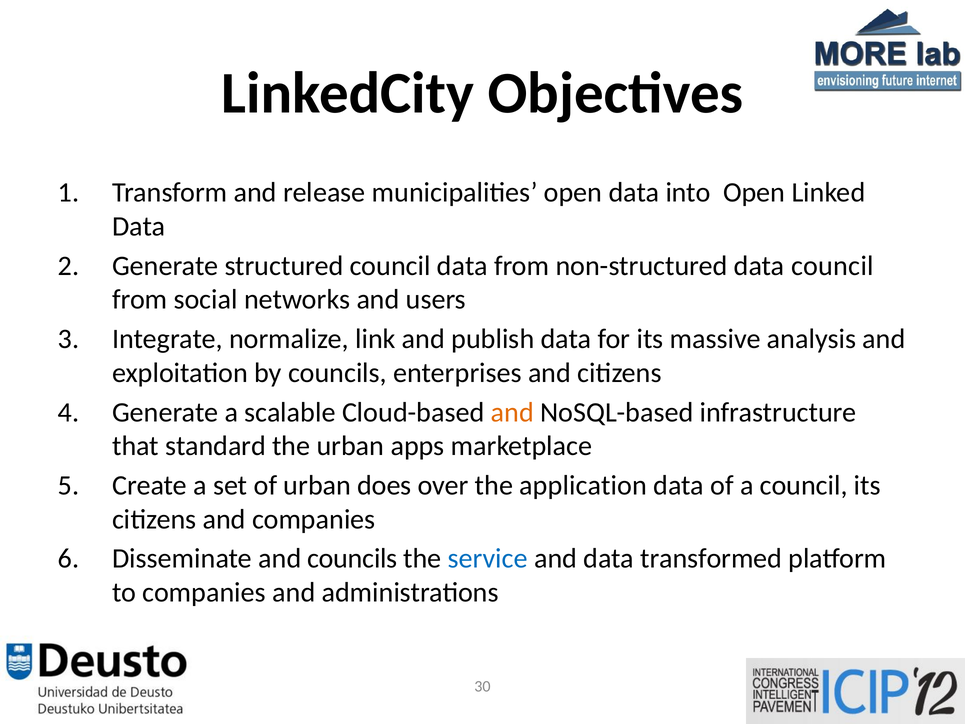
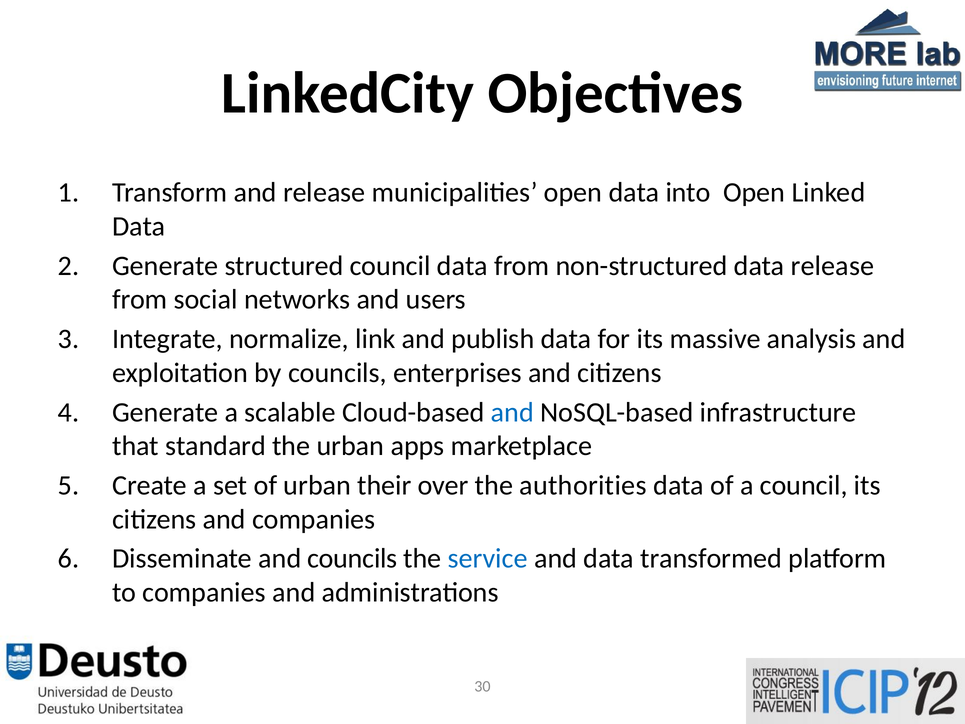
data council: council -> release (832, 266)
and colour: orange -> blue (512, 412)
does: does -> their (384, 485)
application: application -> authorities (583, 485)
